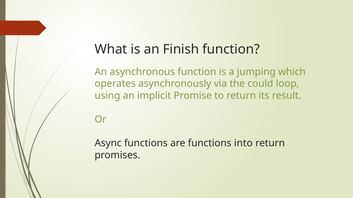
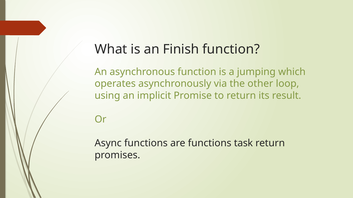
could: could -> other (260, 84)
into: into -> task (243, 144)
